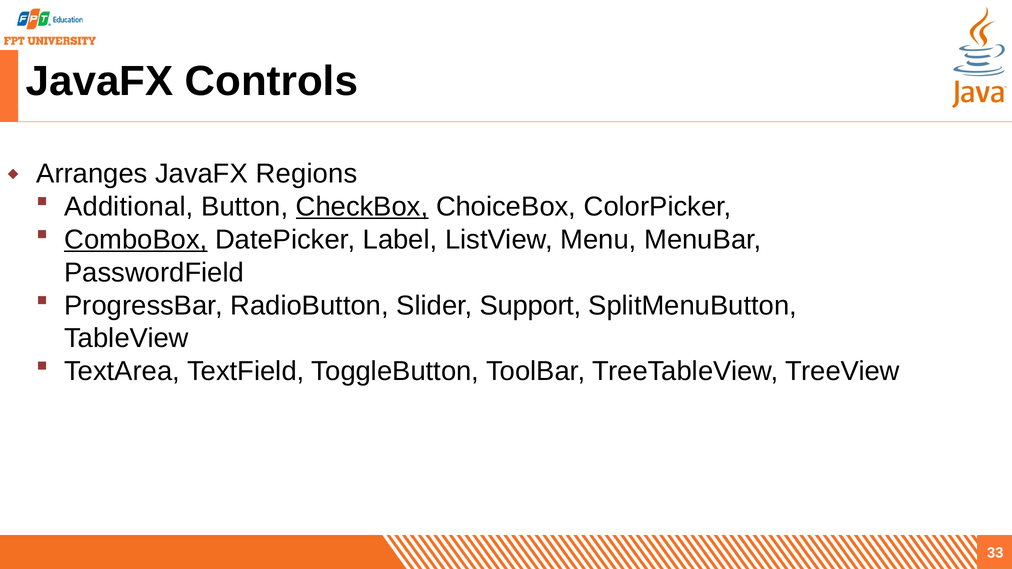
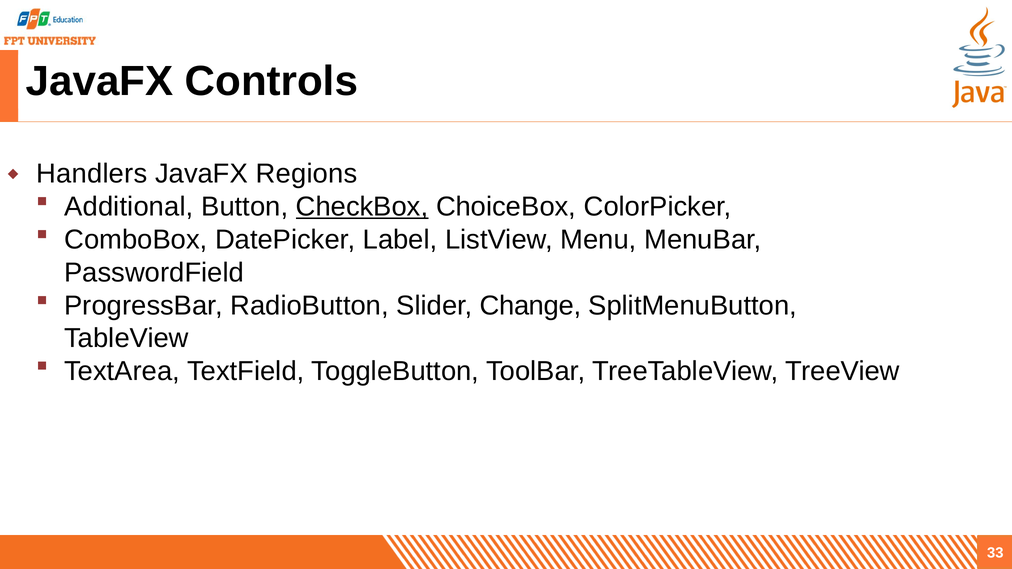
Arranges: Arranges -> Handlers (92, 174)
ComboBox underline: present -> none (136, 240)
Support: Support -> Change (530, 306)
